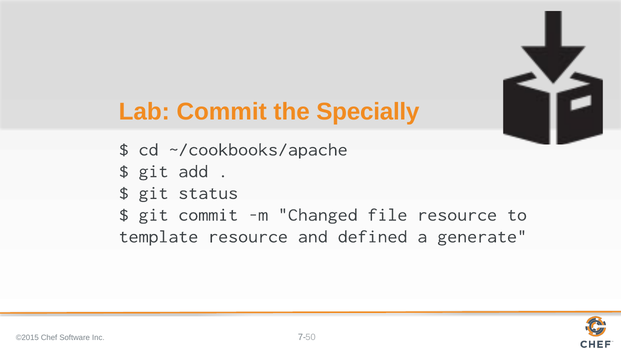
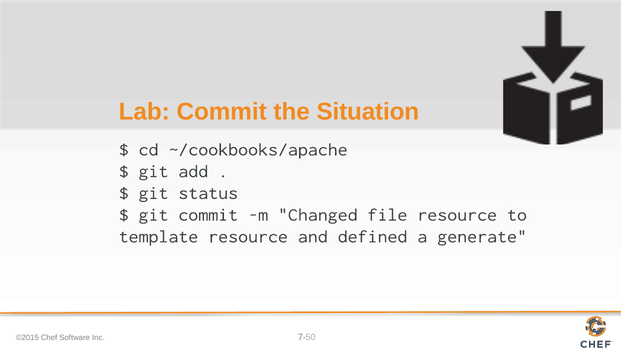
Specially: Specially -> Situation (368, 112)
